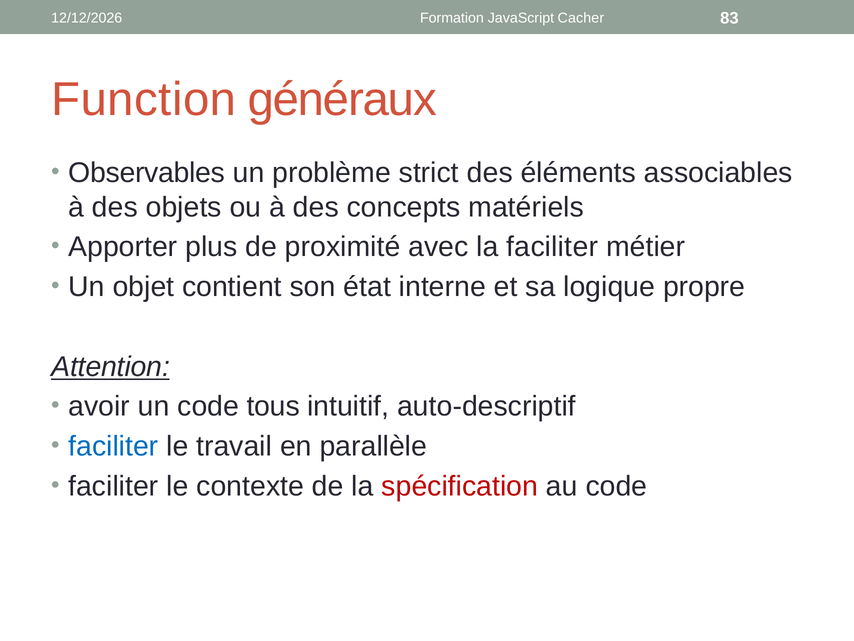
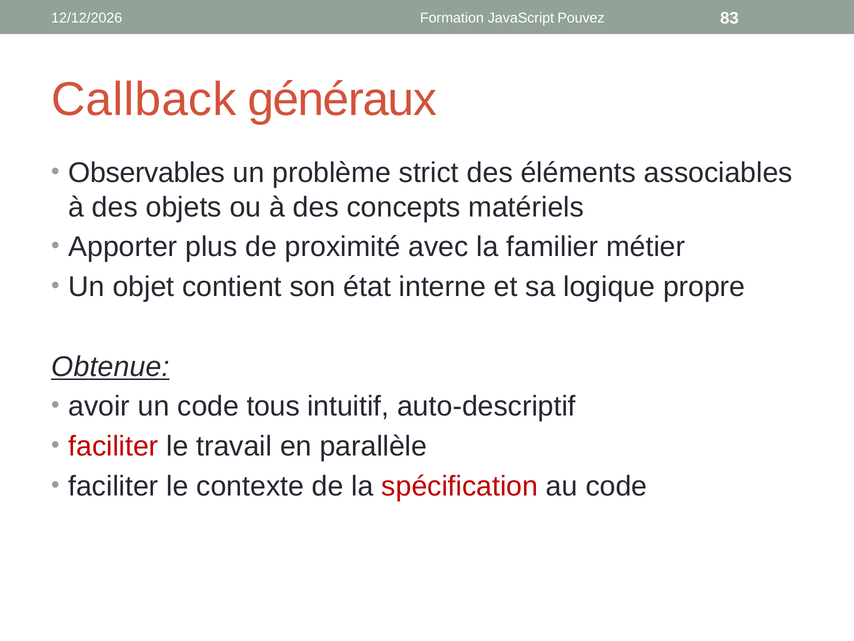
Cacher: Cacher -> Pouvez (581, 18)
Function: Function -> Callback (144, 99)
la faciliter: faciliter -> familier (552, 247)
Attention: Attention -> Obtenue (110, 366)
faciliter colour: blue -> red (113, 446)
